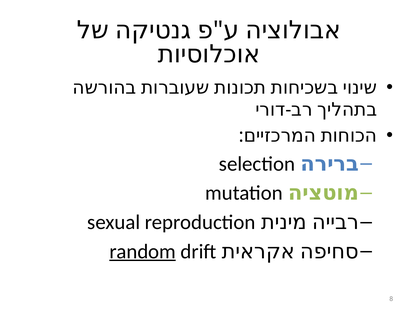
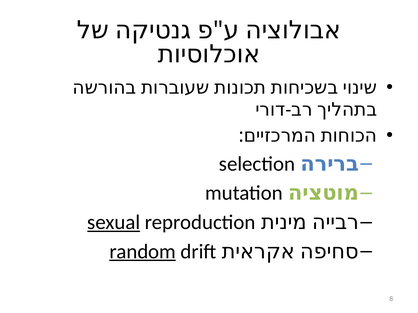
sexual underline: none -> present (114, 223)
